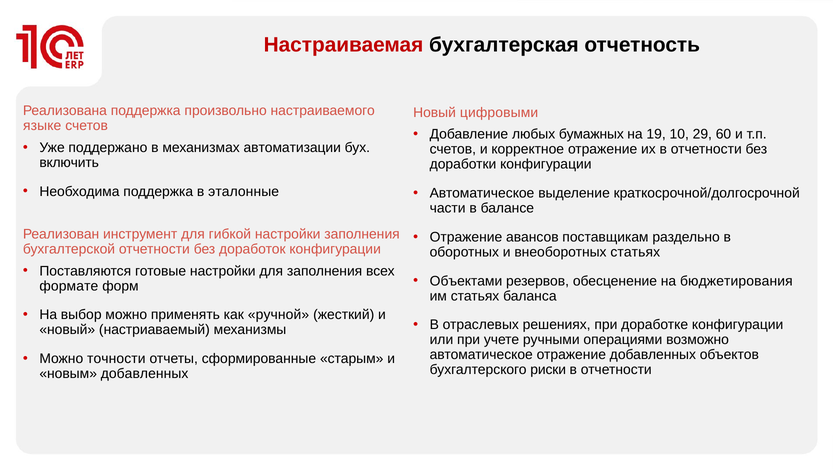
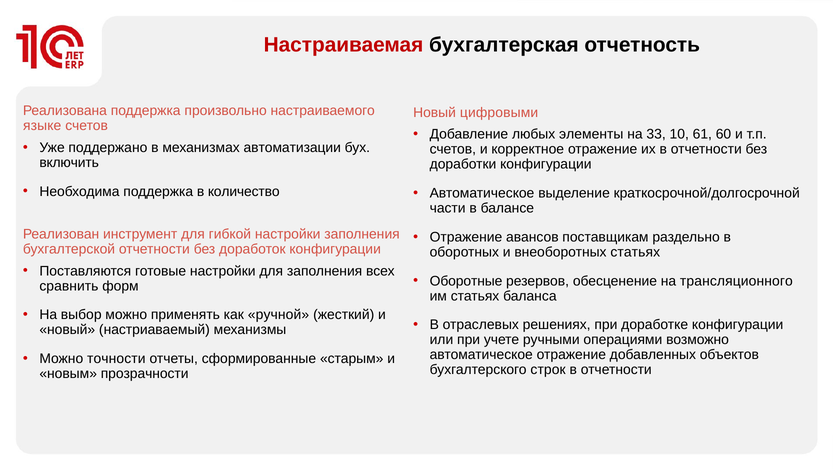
бумажных: бумажных -> элементы (591, 134)
19: 19 -> 33 (656, 134)
29: 29 -> 61 (702, 134)
эталонные: эталонные -> количество (244, 191)
Объектами: Объектами -> Оборотные (466, 281)
бюджетирования: бюджетирования -> трансляционного (736, 281)
формате: формате -> сравнить (69, 286)
риски: риски -> строк (548, 370)
новым добавленных: добавленных -> прозрачности (145, 373)
